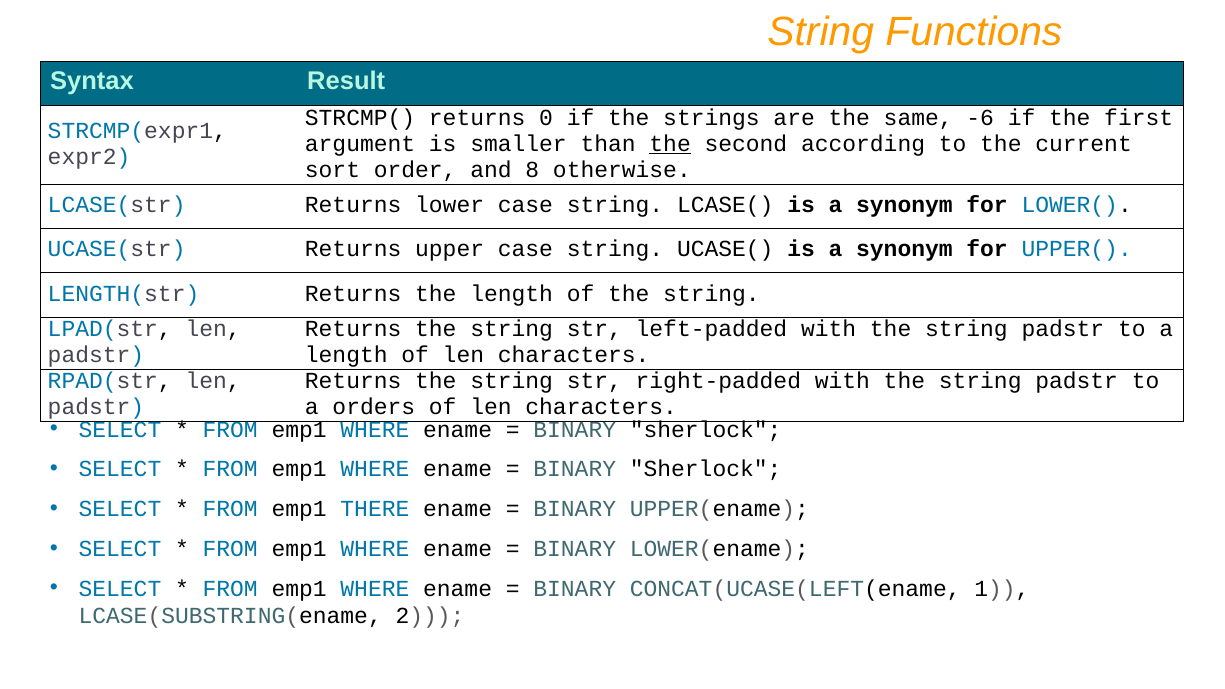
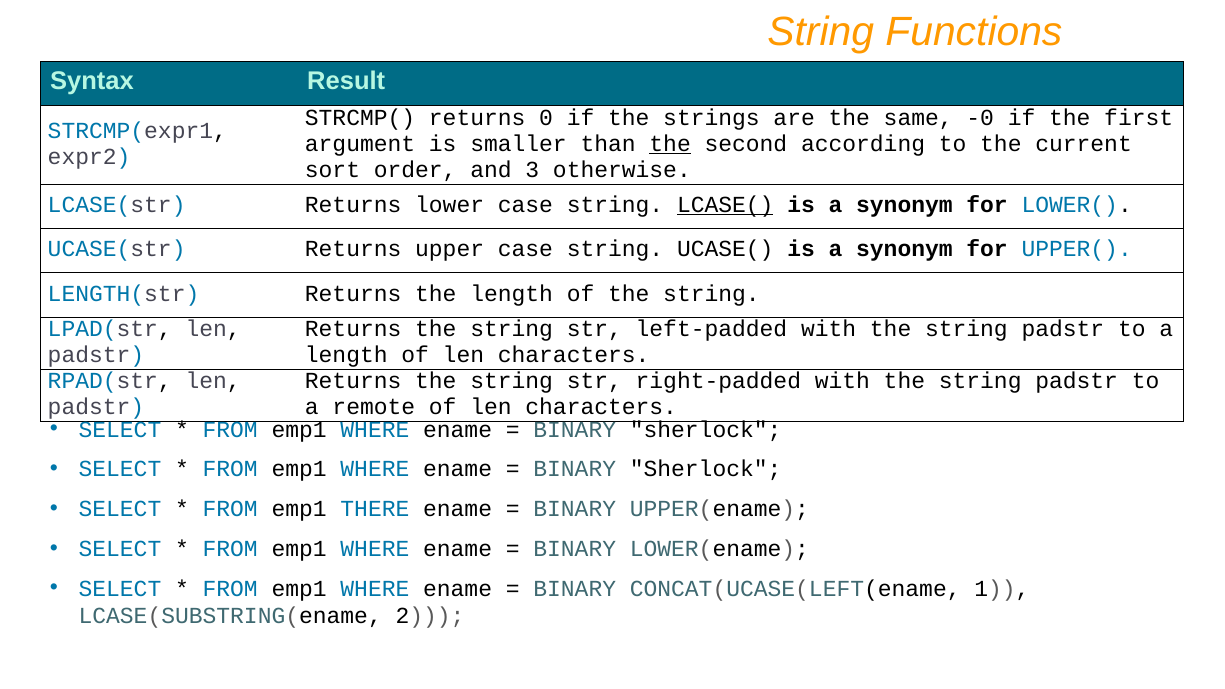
-6: -6 -> -0 (980, 117)
8: 8 -> 3 (532, 170)
LCASE( underline: none -> present (725, 205)
orders: orders -> remote (374, 407)
